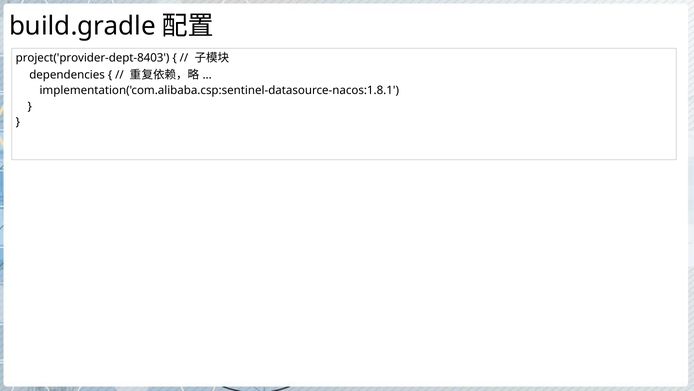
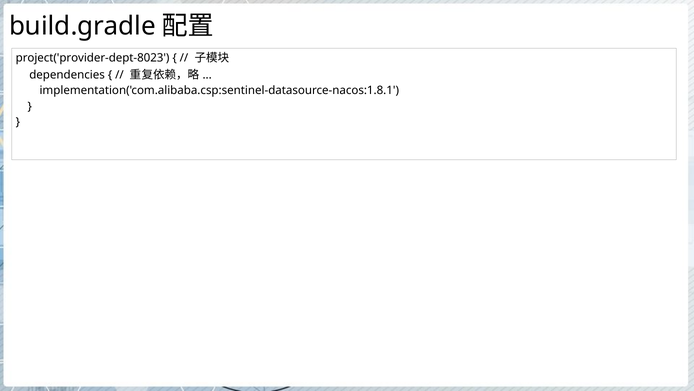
project('provider-dept-8403: project('provider-dept-8403 -> project('provider-dept-8023 (93, 58)
